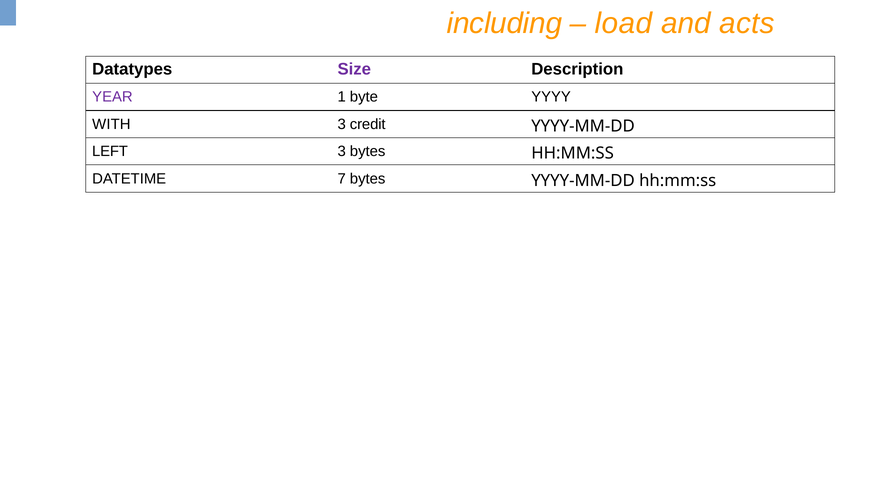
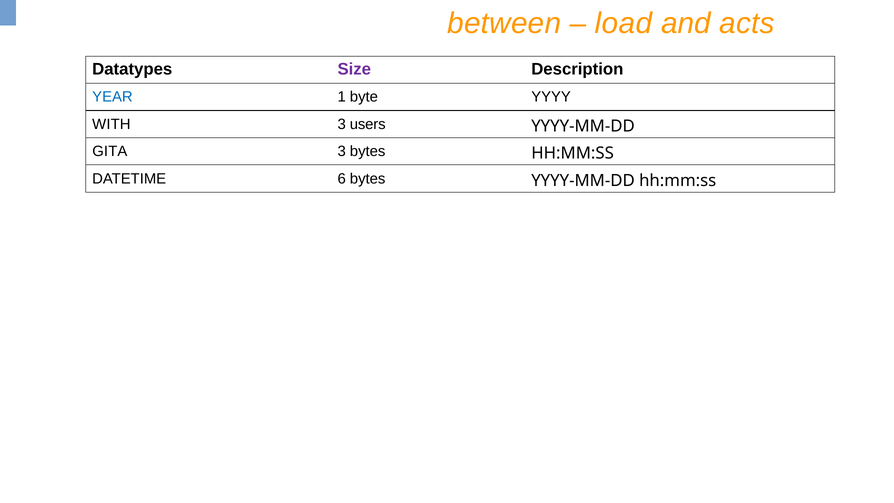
including: including -> between (504, 23)
YEAR colour: purple -> blue (112, 97)
credit: credit -> users (368, 124)
LEFT: LEFT -> GITA (110, 151)
7: 7 -> 6 (342, 179)
